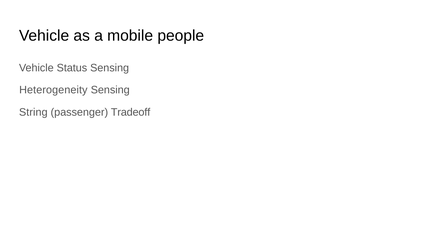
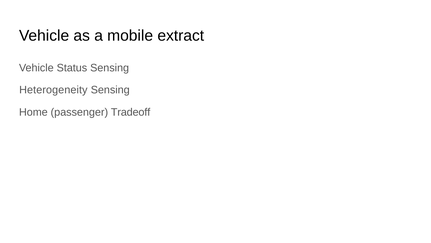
people: people -> extract (181, 36)
String: String -> Home (33, 112)
